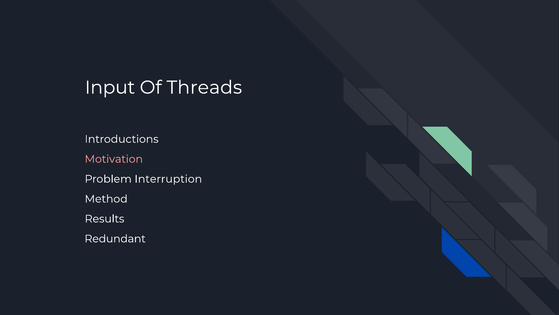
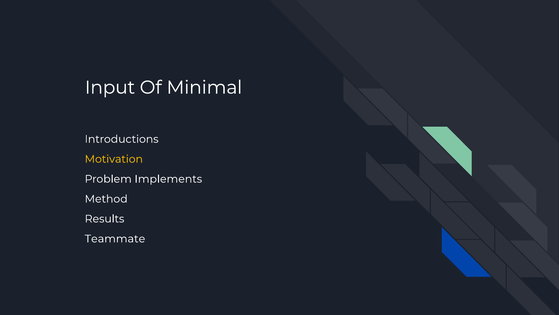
Threads: Threads -> Minimal (204, 87)
Motivation colour: pink -> yellow (114, 159)
Interruption: Interruption -> Implements (168, 179)
Redundant: Redundant -> Teammate (115, 238)
